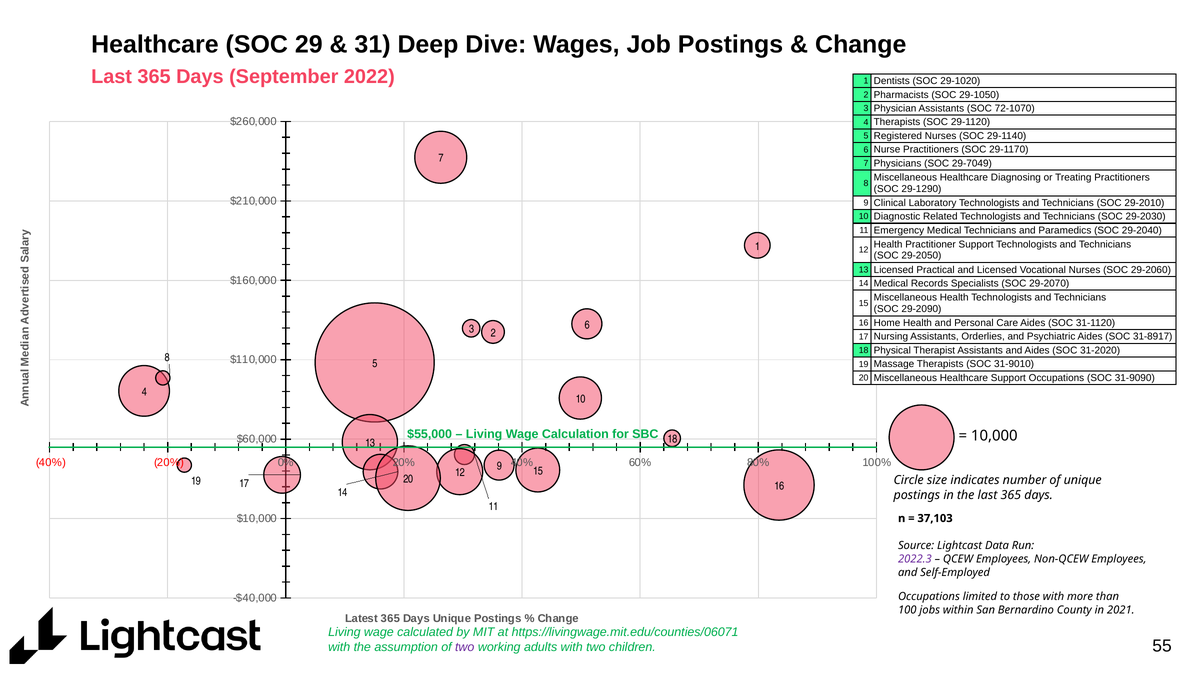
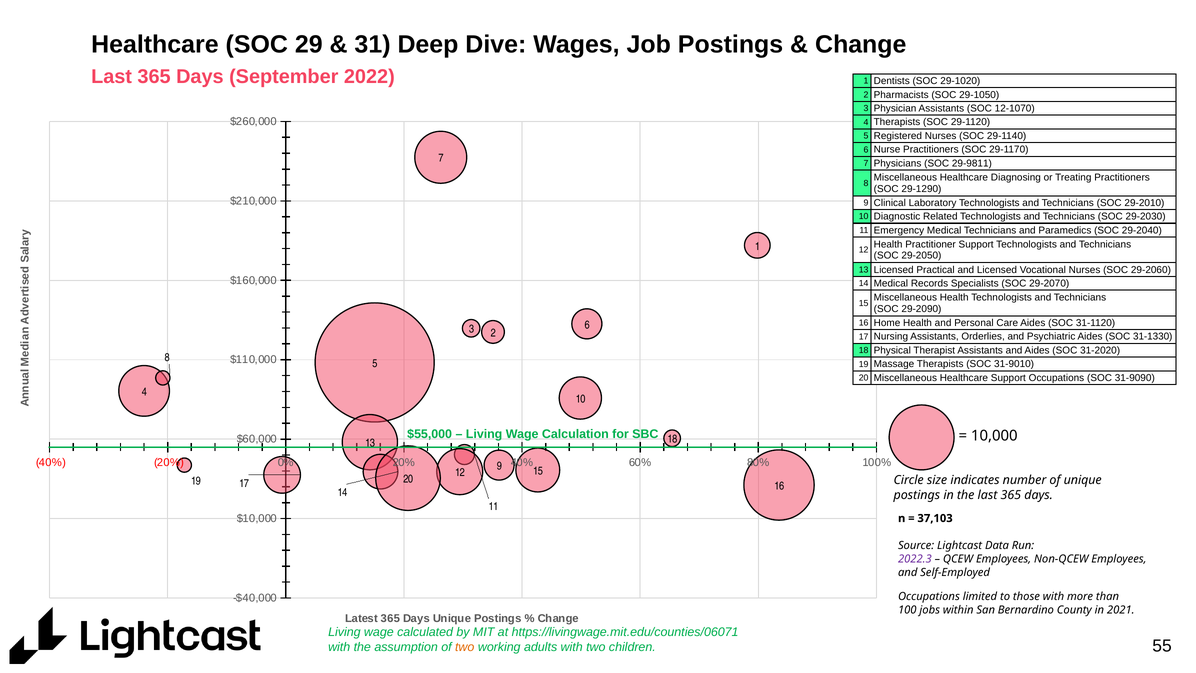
72-1070: 72-1070 -> 12-1070 (1015, 108)
29-7049: 29-7049 -> 29-9811 (972, 163)
31-8917: 31-8917 -> 31-1330 (1153, 337)
two colour: purple -> orange (465, 647)
